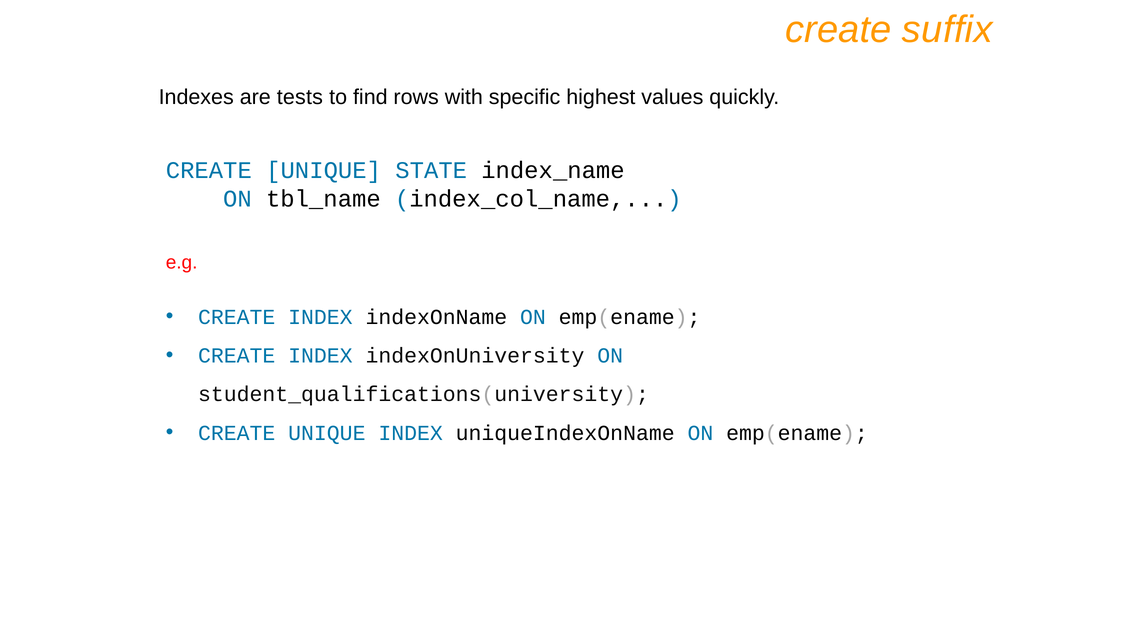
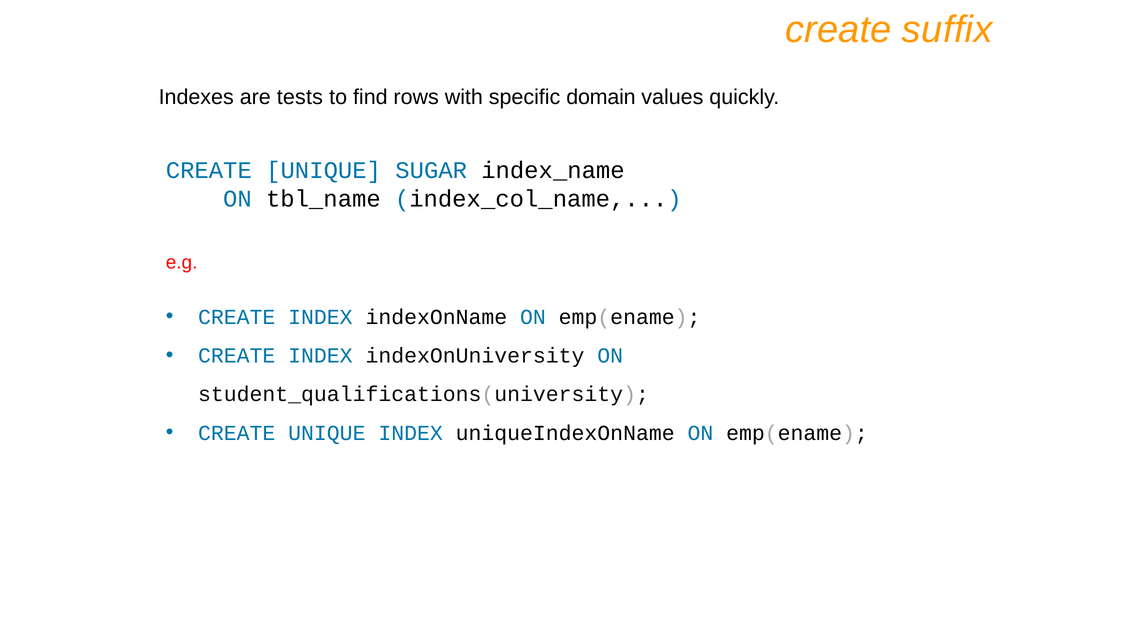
highest: highest -> domain (601, 97)
STATE: STATE -> SUGAR (431, 170)
